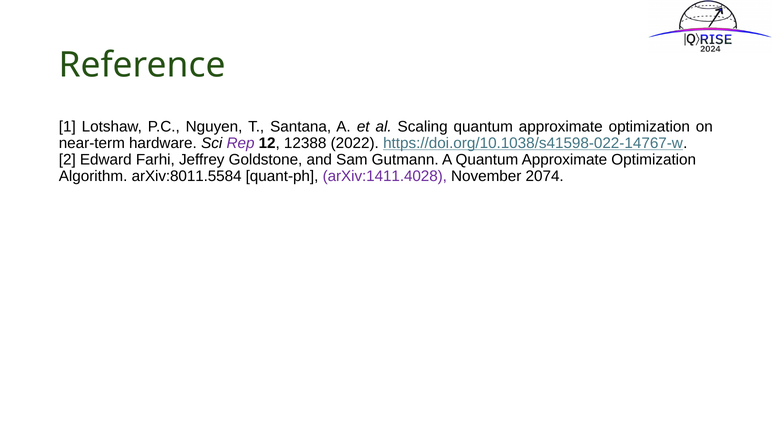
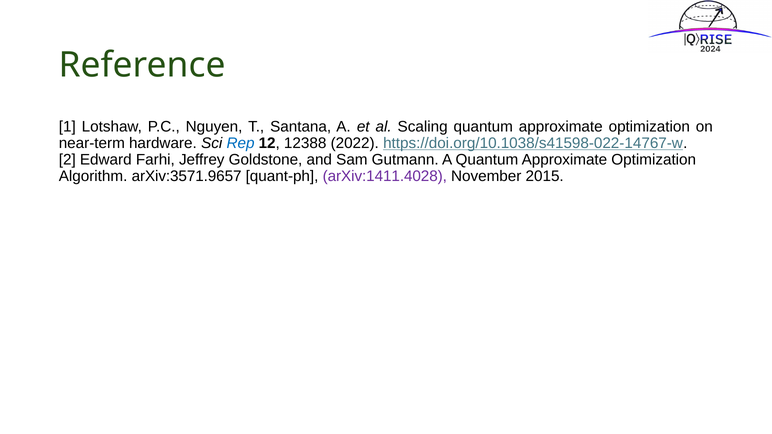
Rep colour: purple -> blue (241, 143)
arXiv:8011.5584: arXiv:8011.5584 -> arXiv:3571.9657 (187, 176)
2074: 2074 -> 2015 (545, 176)
